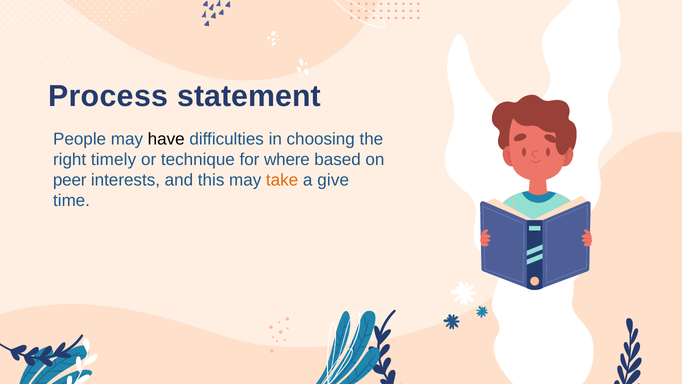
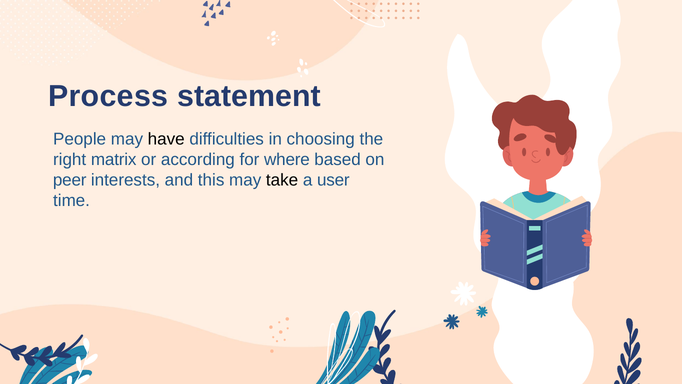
timely: timely -> matrix (114, 160)
technique: technique -> according (198, 160)
take colour: orange -> black (282, 180)
give: give -> user (333, 180)
